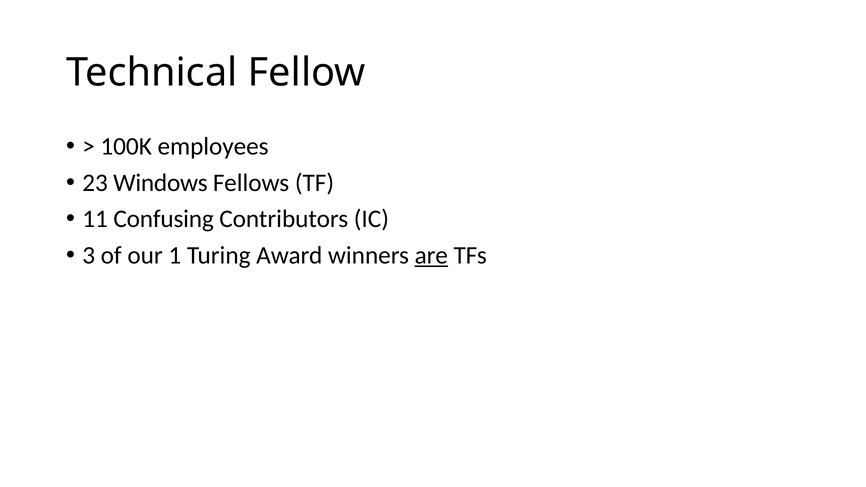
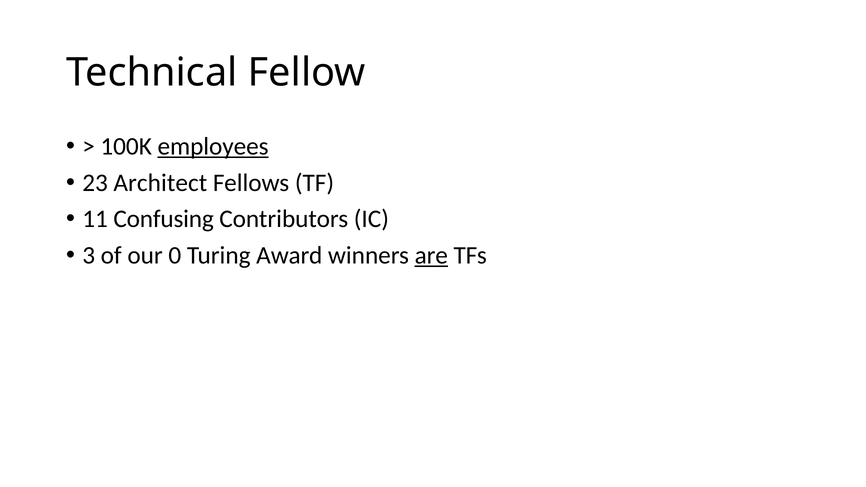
employees underline: none -> present (213, 146)
Windows: Windows -> Architect (160, 183)
1: 1 -> 0 (175, 255)
